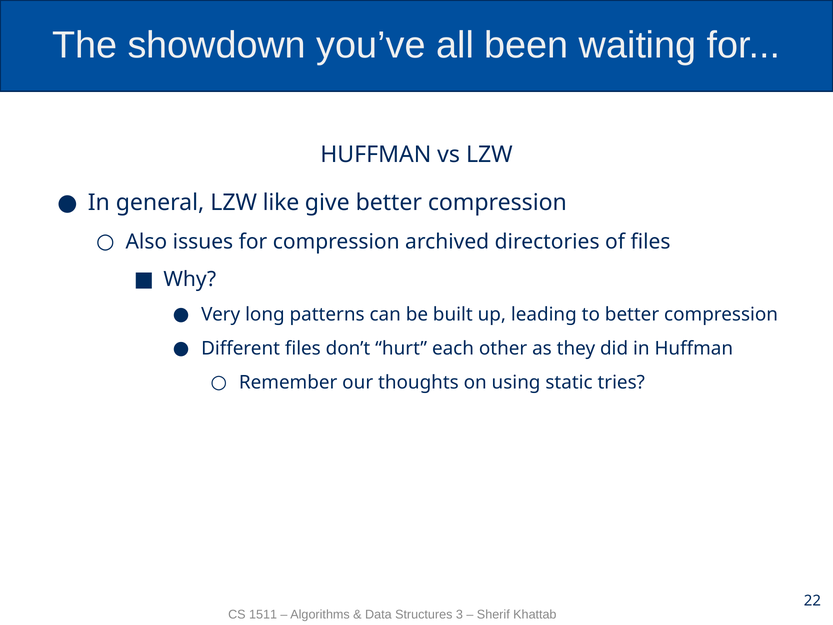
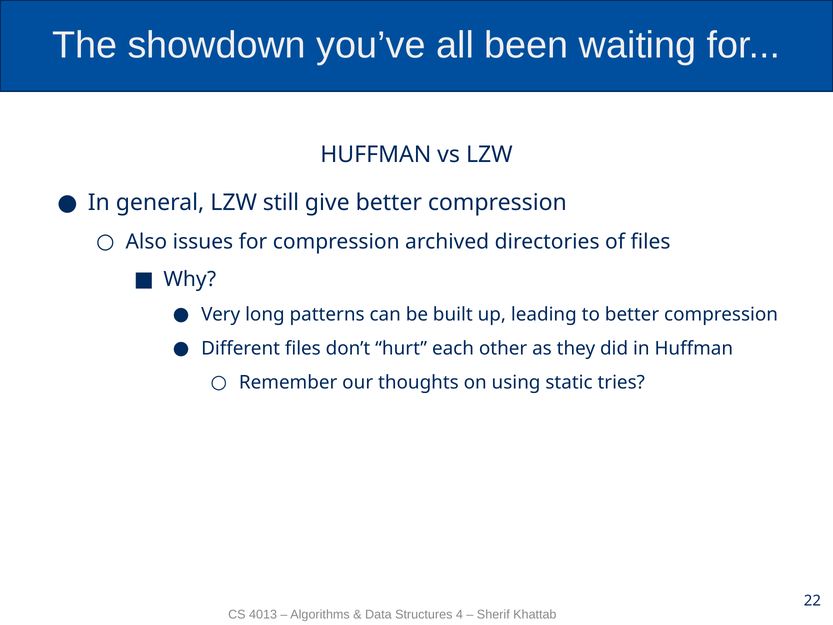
like: like -> still (281, 203)
1511: 1511 -> 4013 (263, 615)
3: 3 -> 4 (459, 615)
